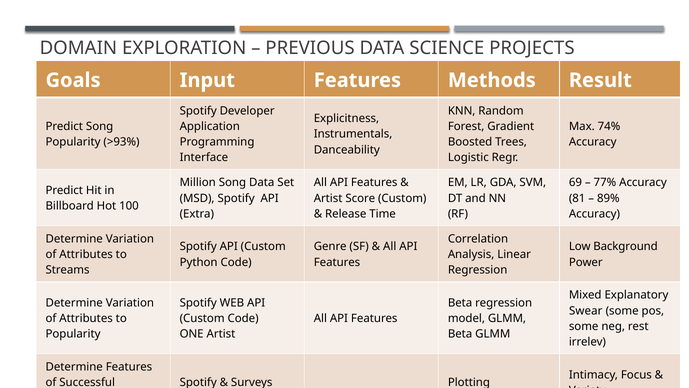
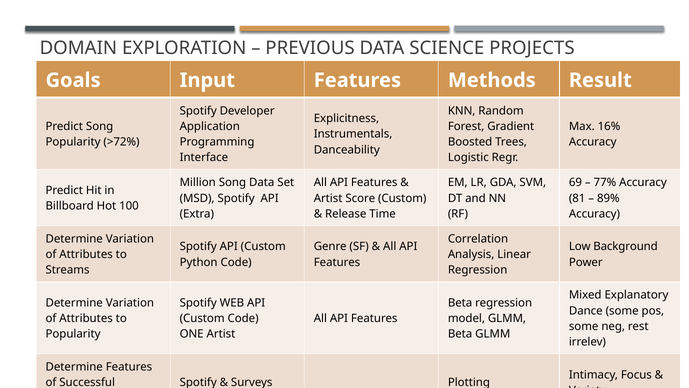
74%: 74% -> 16% (609, 126)
>93%: >93% -> >72% (121, 142)
Swear: Swear -> Dance (586, 310)
